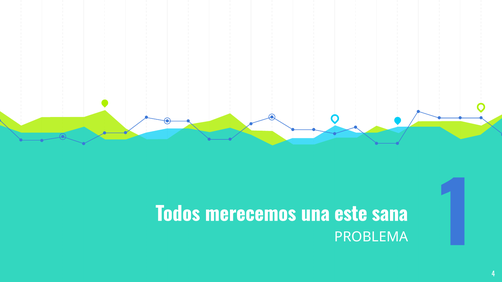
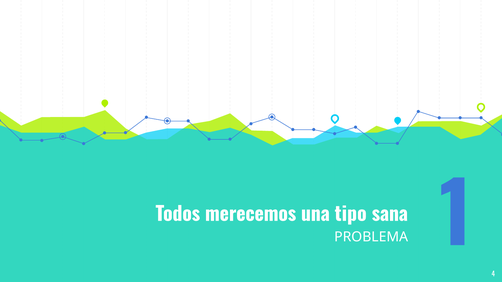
este: este -> tipo (351, 215)
